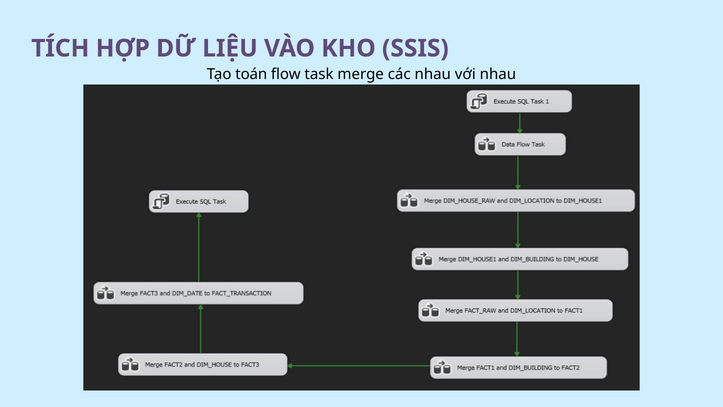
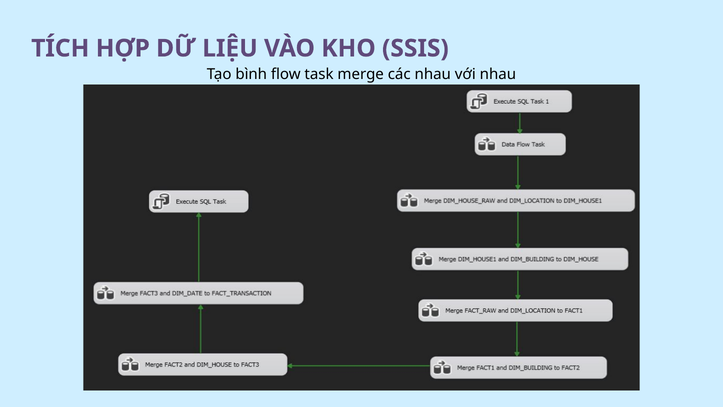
toán: toán -> bình (251, 74)
